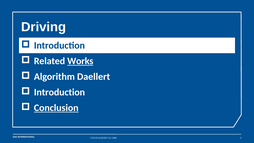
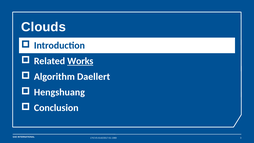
Driving: Driving -> Clouds (44, 27)
Introduction: Introduction -> Hengshuang (59, 92)
Conclusion underline: present -> none (56, 108)
